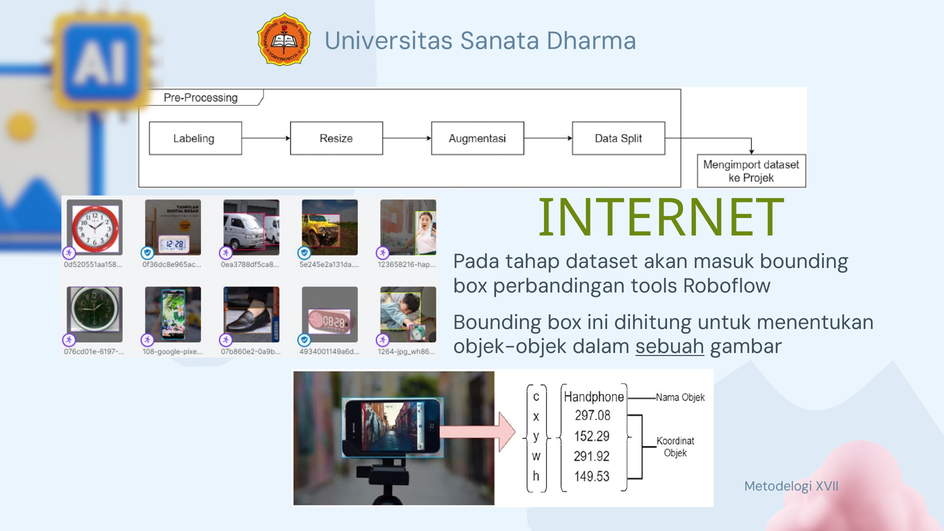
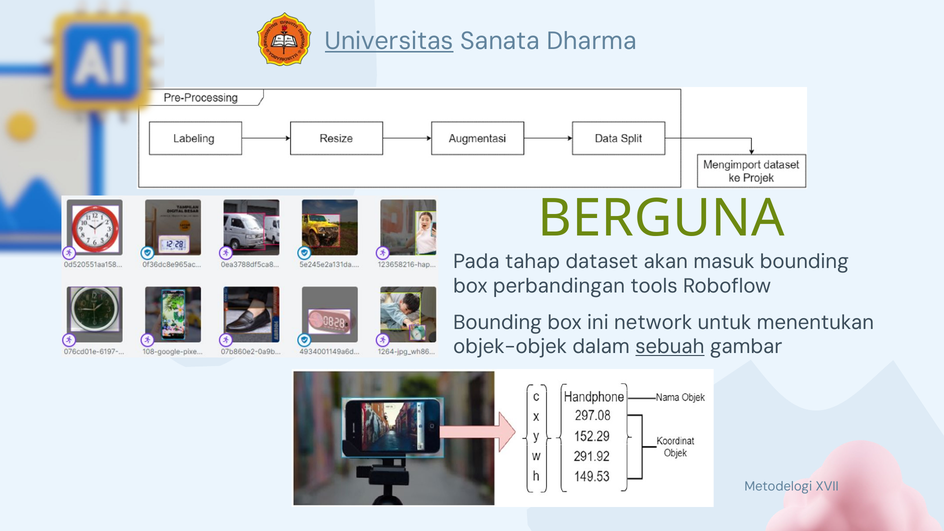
Universitas underline: none -> present (389, 41)
INTERNET: INTERNET -> BERGUNA (661, 218)
dihitung: dihitung -> network (653, 322)
